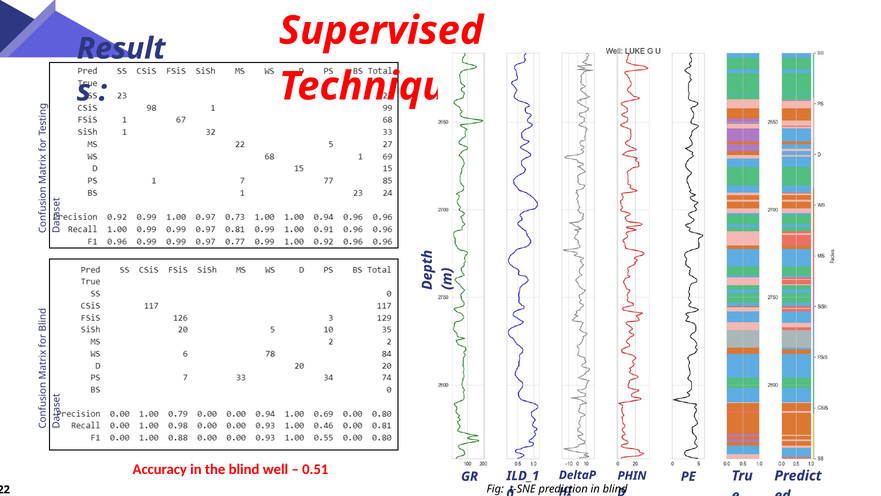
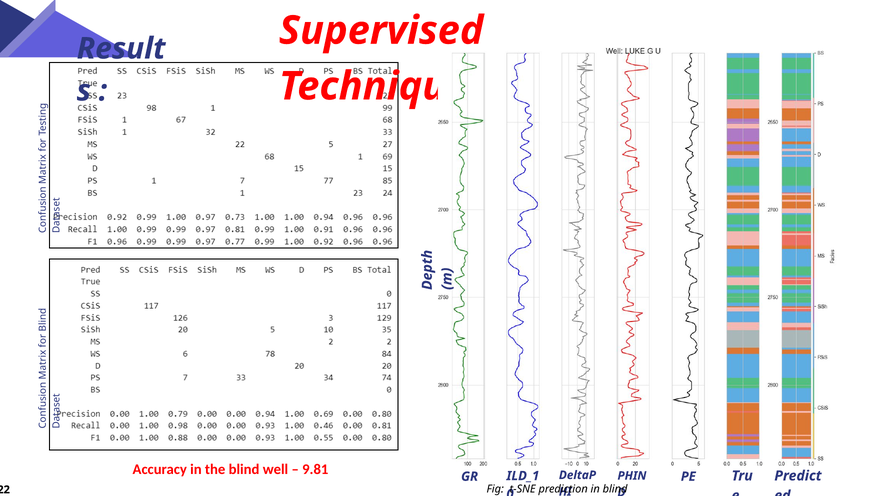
0.51: 0.51 -> 9.81 (315, 469)
